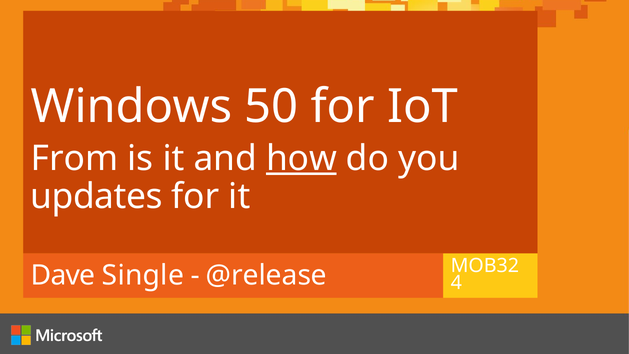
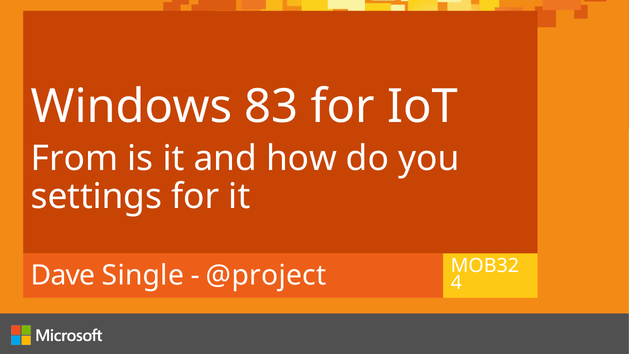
50: 50 -> 83 (271, 107)
how underline: present -> none (302, 158)
updates: updates -> settings (96, 197)
@release: @release -> @project (266, 275)
